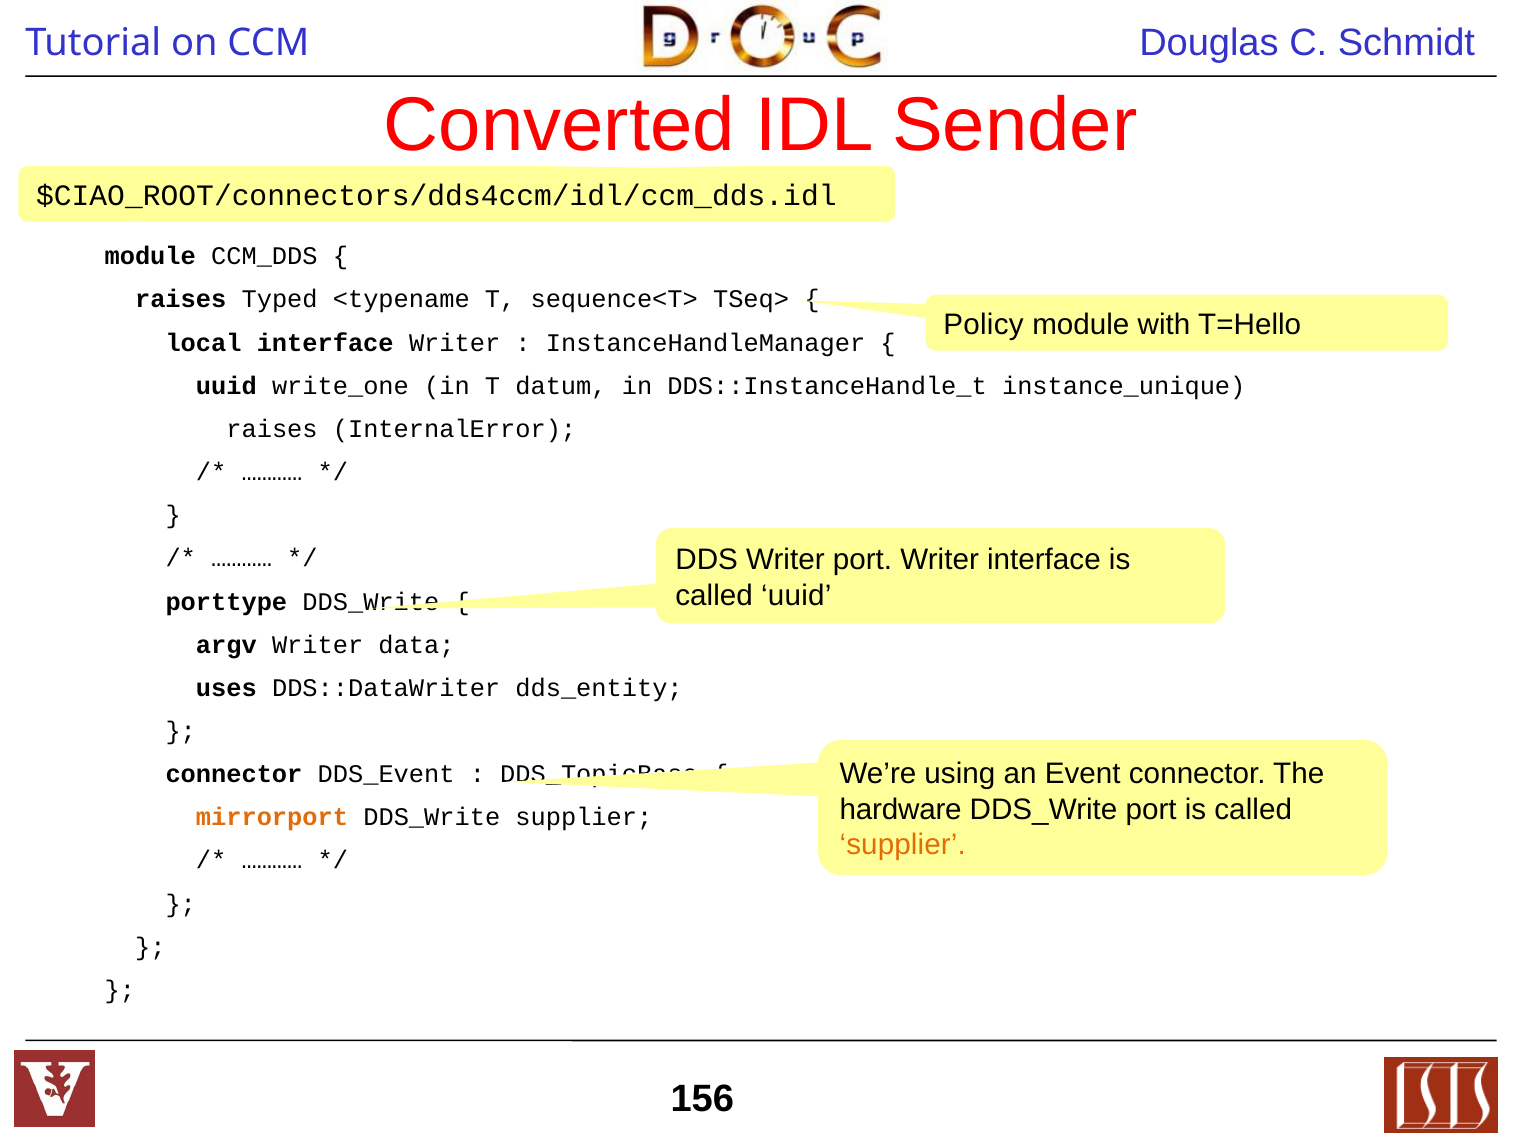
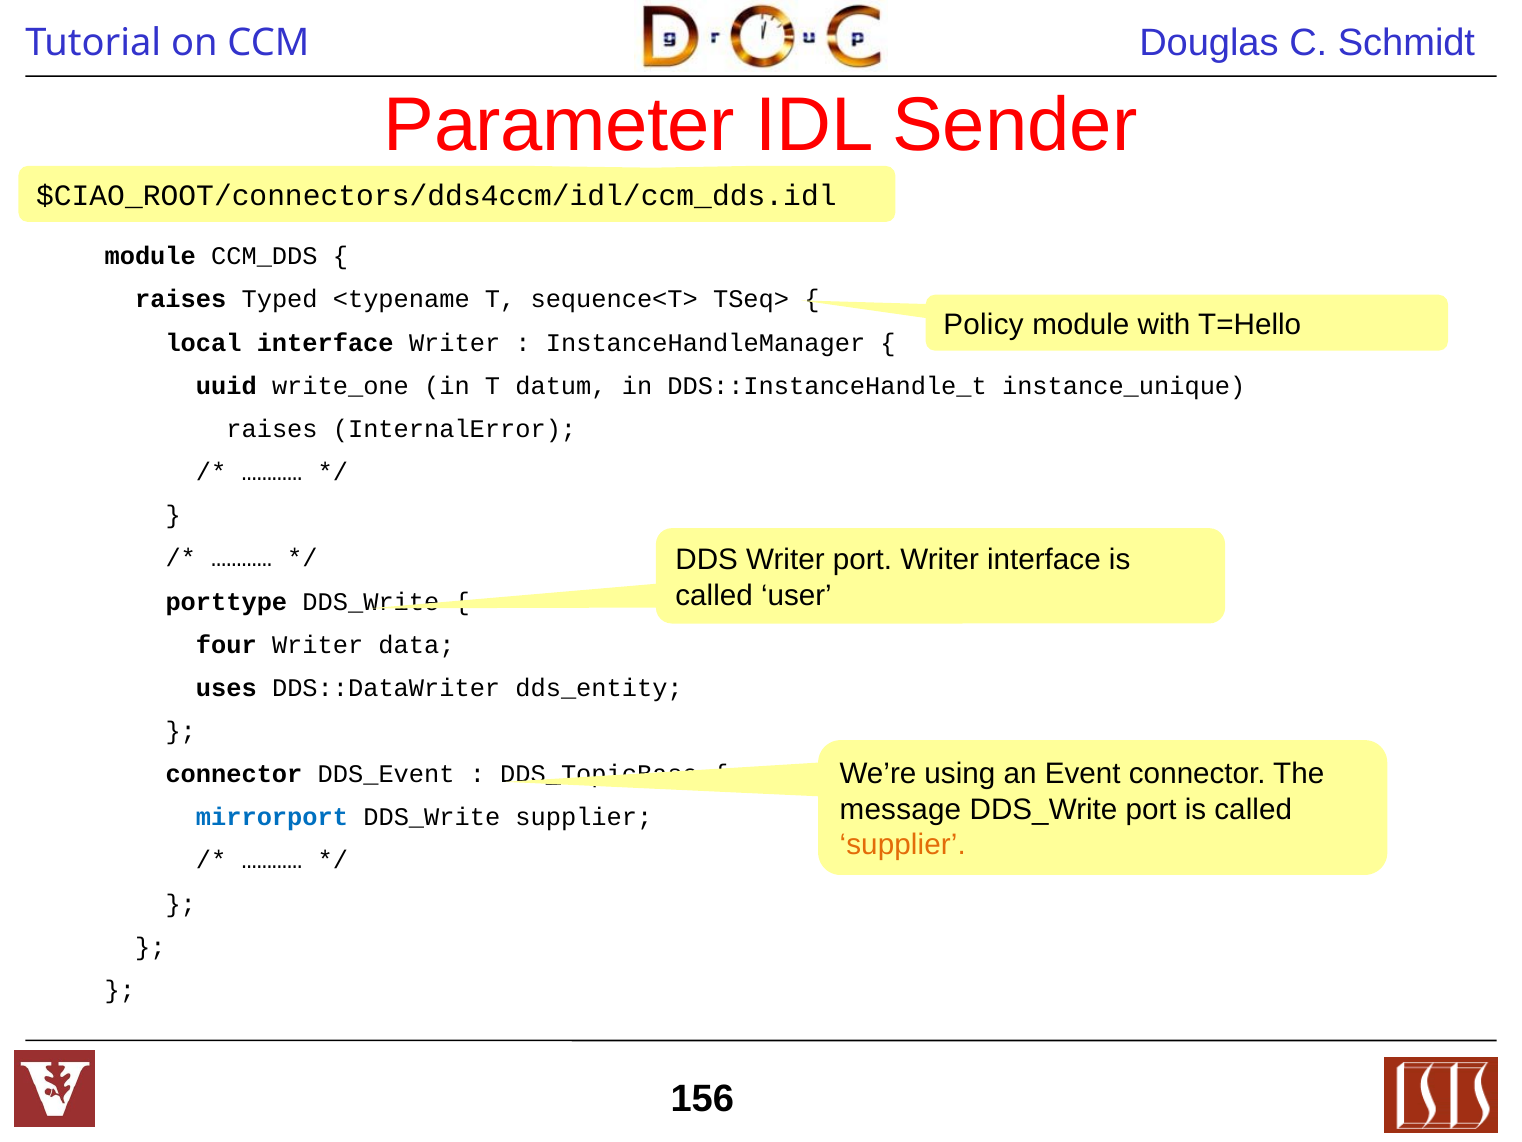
Converted: Converted -> Parameter (560, 126)
called uuid: uuid -> user (796, 595)
argv: argv -> four (226, 645)
hardware: hardware -> message (900, 809)
mirrorport colour: orange -> blue (272, 817)
